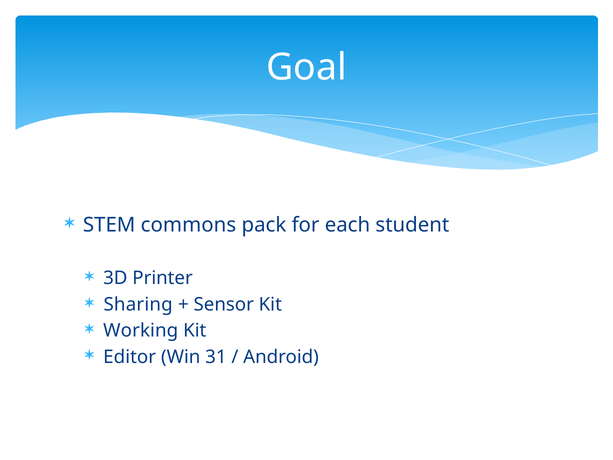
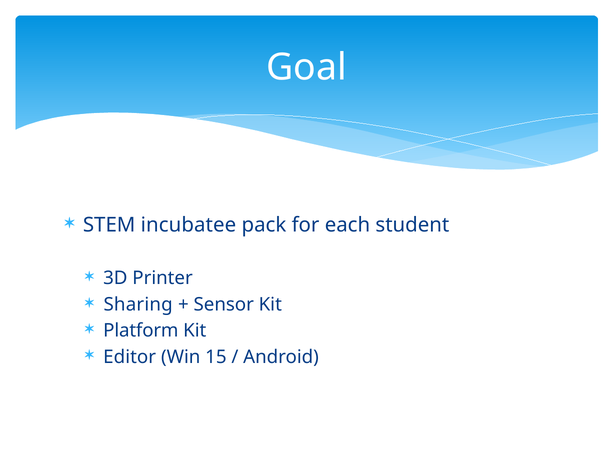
commons: commons -> incubatee (188, 225)
Working: Working -> Platform (141, 330)
31: 31 -> 15 (216, 357)
